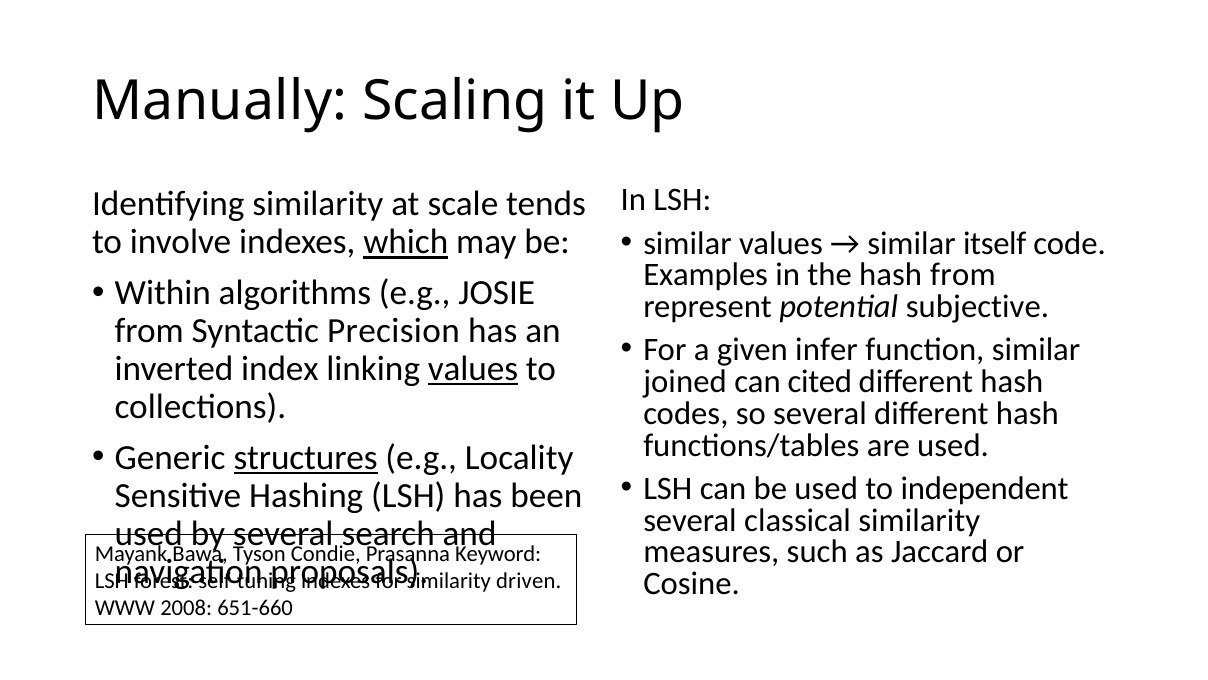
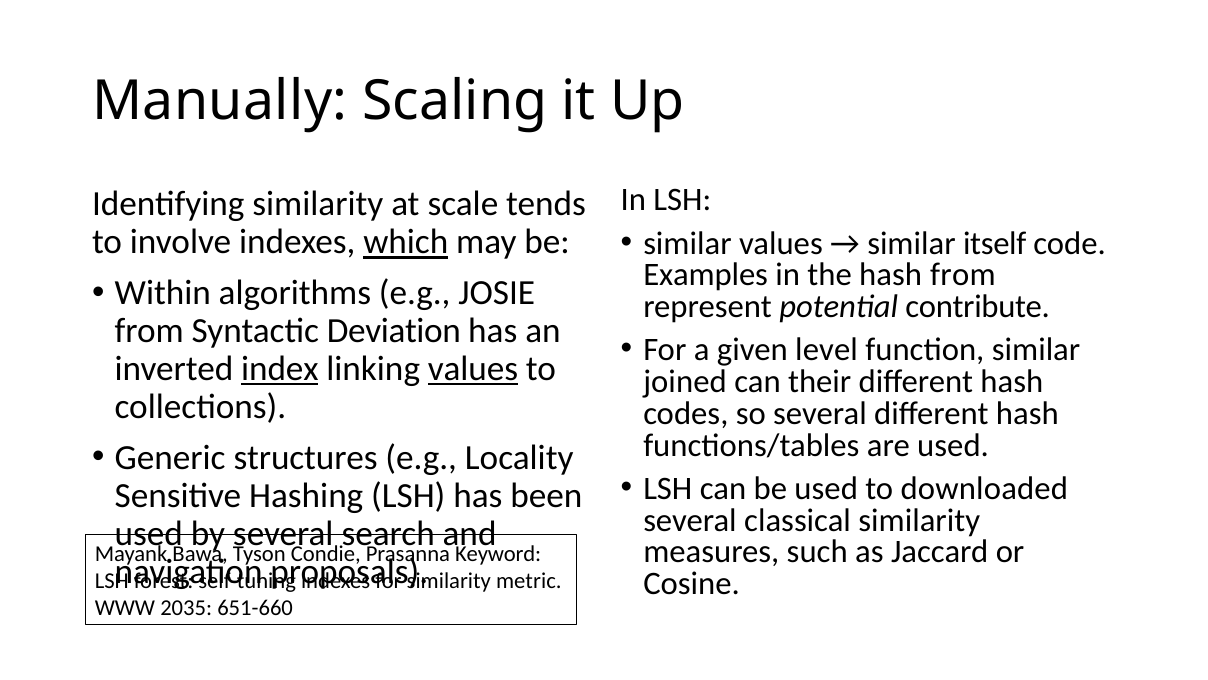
subjective: subjective -> contribute (978, 307)
Precision: Precision -> Deviation (394, 331)
infer: infer -> level (827, 350)
index underline: none -> present (280, 369)
cited: cited -> their (820, 382)
structures underline: present -> none (306, 457)
independent: independent -> downloaded (984, 488)
driven: driven -> metric (529, 581)
2008: 2008 -> 2035 (186, 608)
